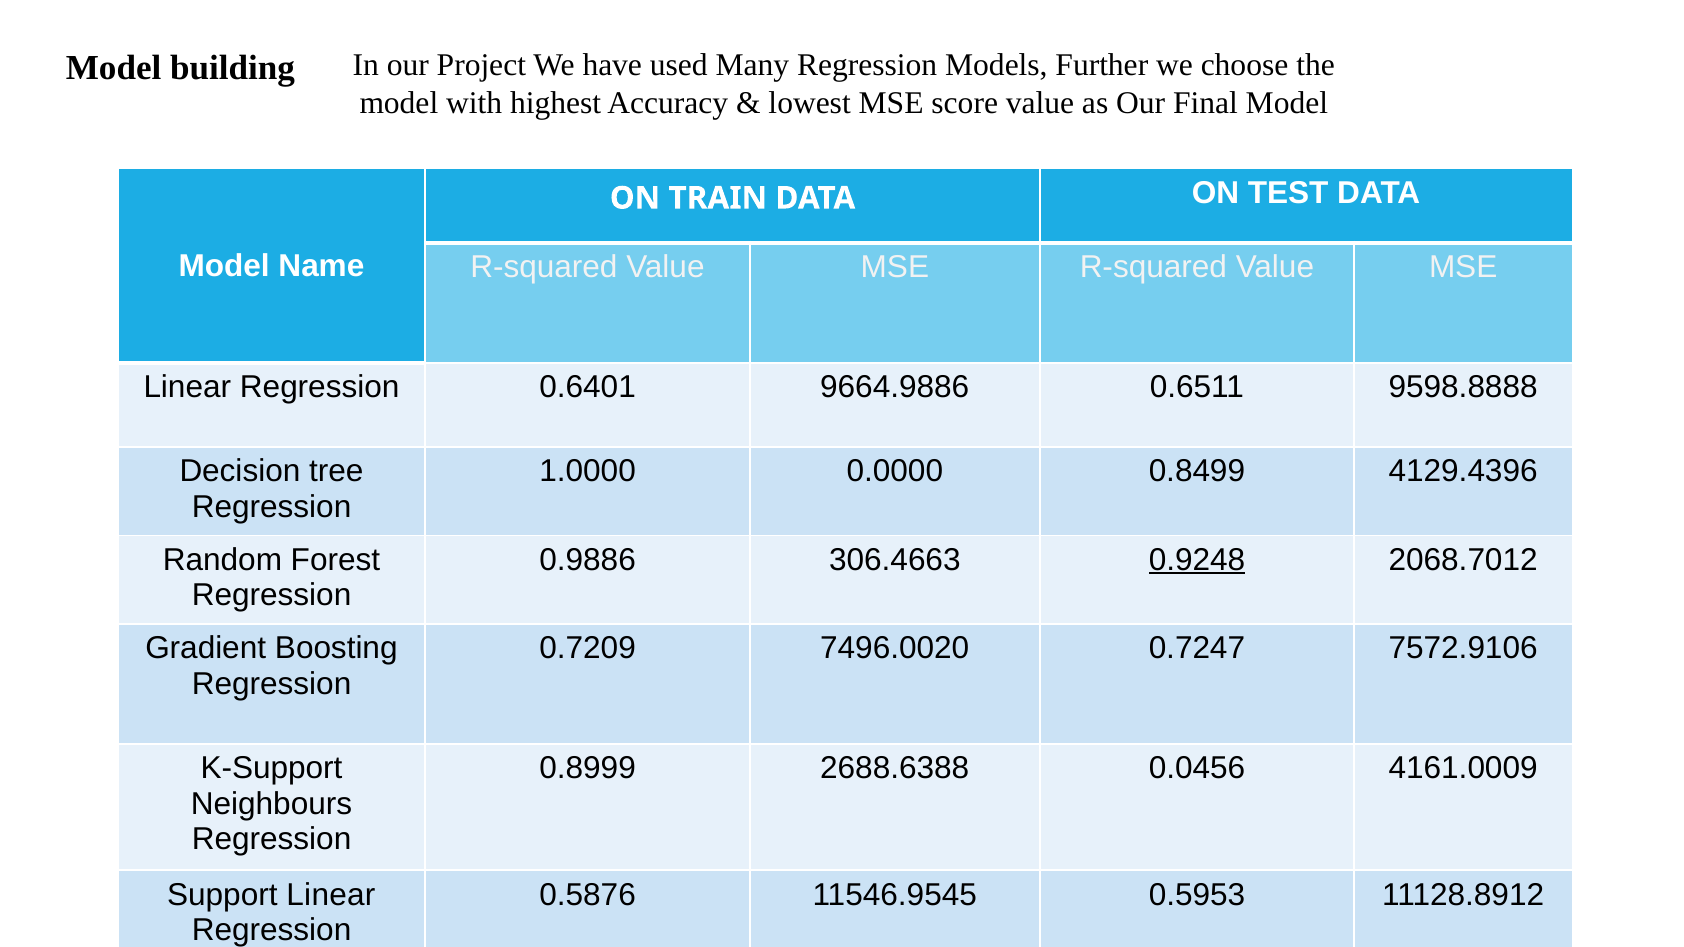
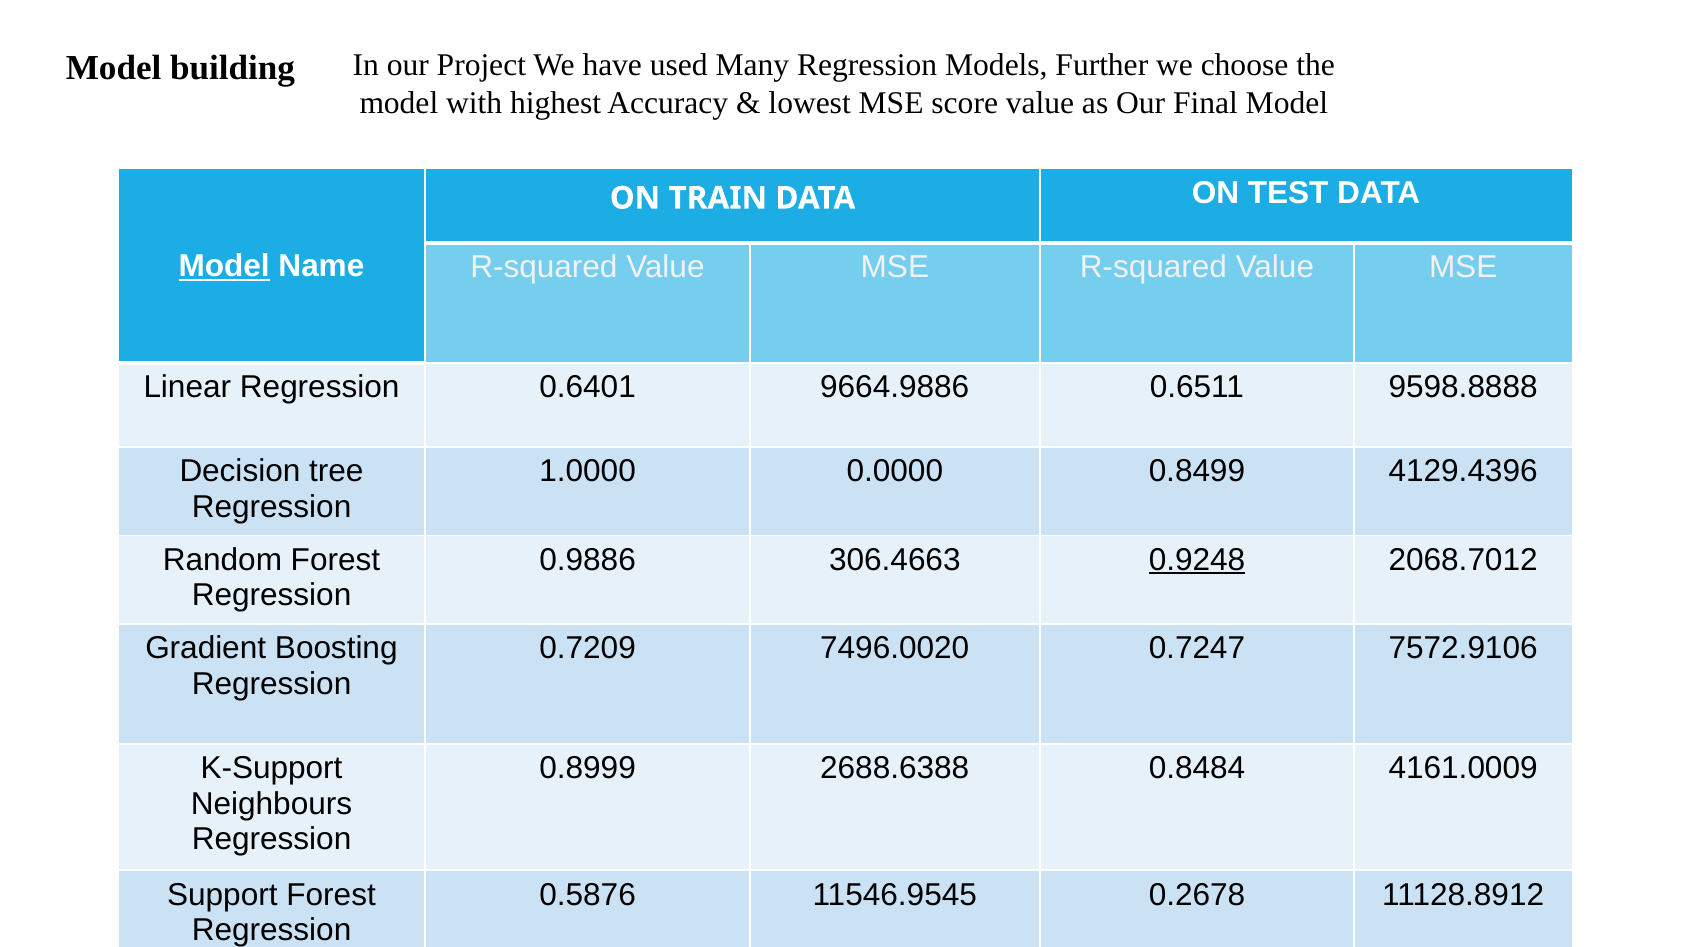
Model underline: none -> present (224, 266)
0.0456: 0.0456 -> 0.8484 (1197, 769)
Support Linear: Linear -> Forest (331, 895)
0.5953: 0.5953 -> 0.2678 (1197, 895)
